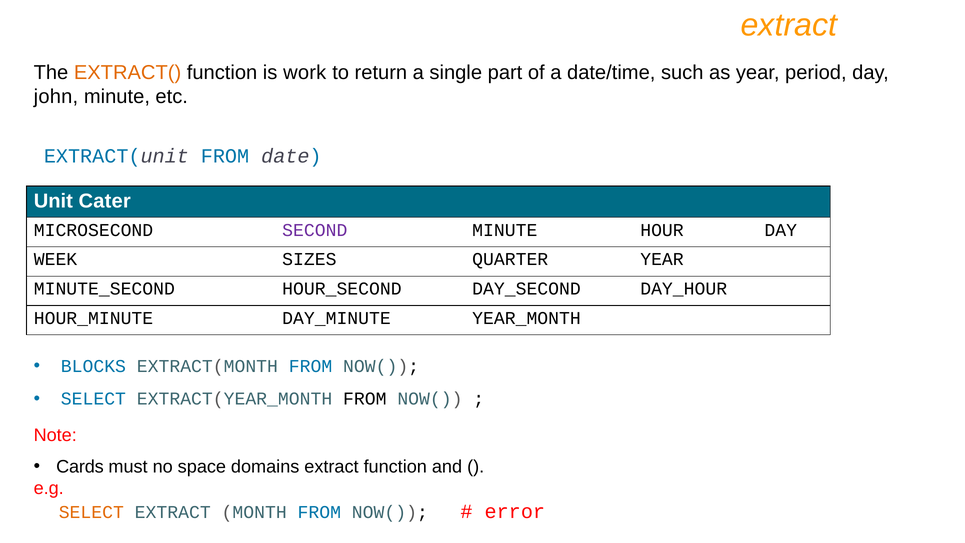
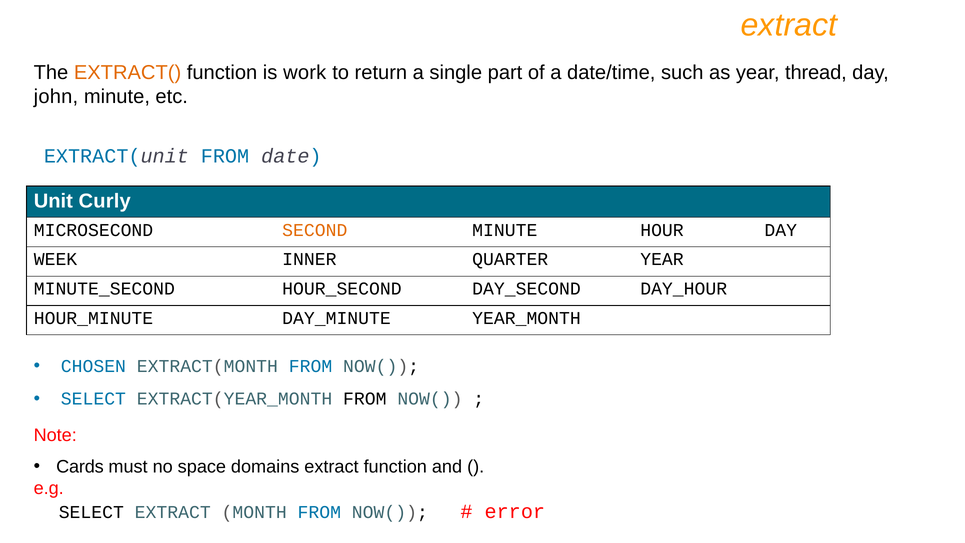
period: period -> thread (816, 73)
Cater: Cater -> Curly (105, 201)
SECOND colour: purple -> orange (315, 230)
SIZES: SIZES -> INNER (309, 259)
BLOCKS: BLOCKS -> CHOSEN (93, 366)
SELECT colour: orange -> black (91, 512)
